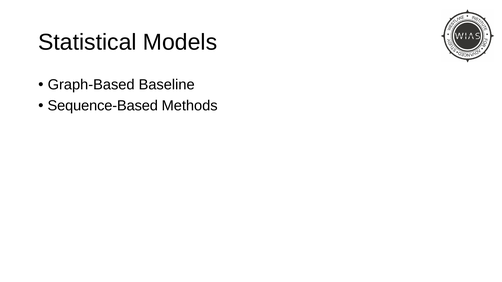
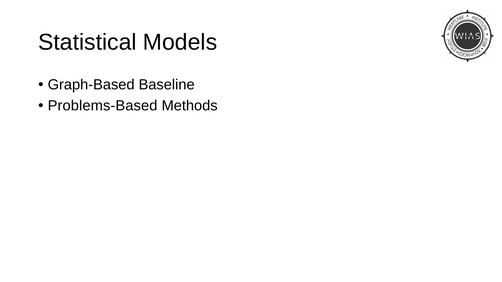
Sequence-Based: Sequence-Based -> Problems-Based (103, 106)
